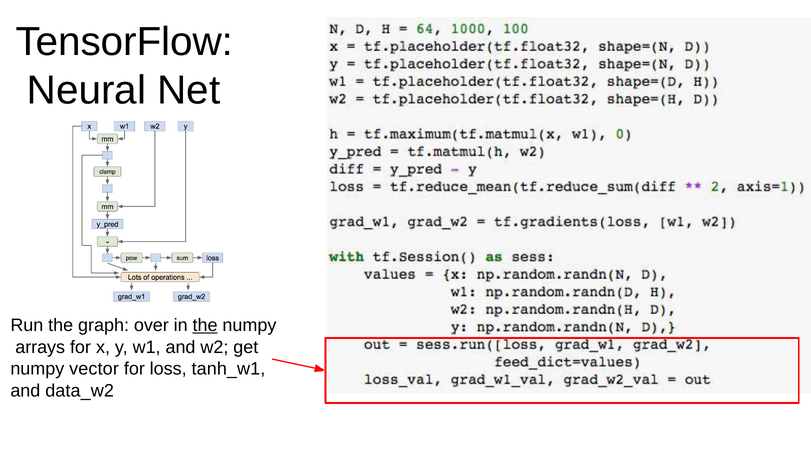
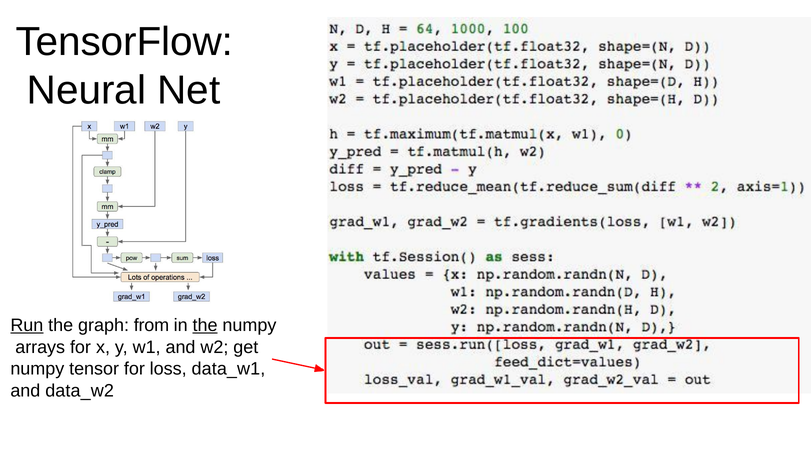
Run underline: none -> present (27, 325)
over: over -> from (151, 325)
vector: vector -> tensor (94, 369)
tanh_w1: tanh_w1 -> data_w1 (228, 369)
